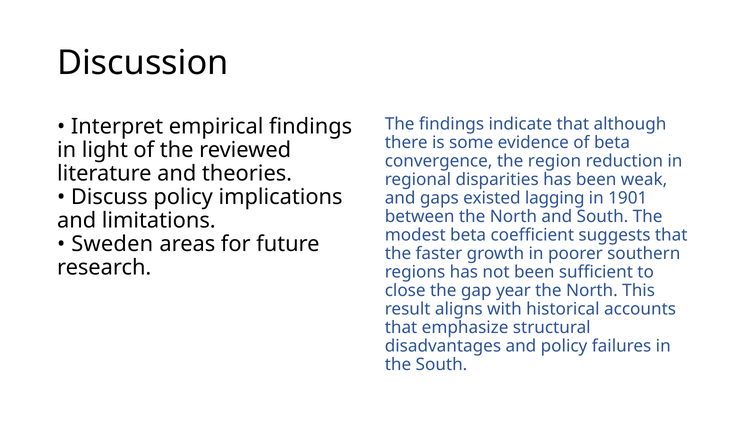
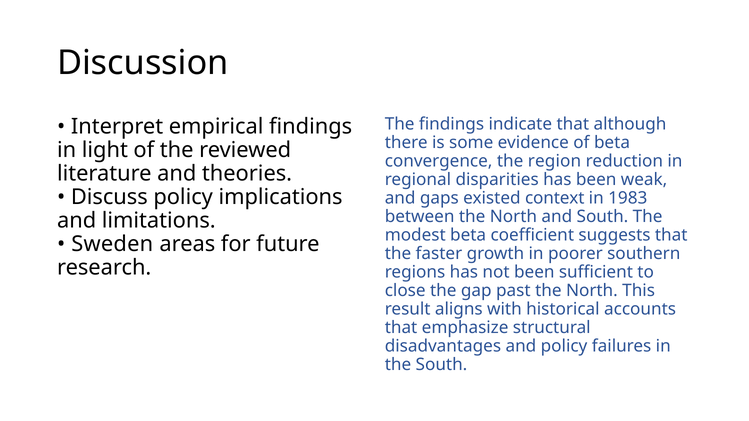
lagging: lagging -> context (555, 198)
1901: 1901 -> 1983 (628, 198)
year: year -> past (513, 291)
